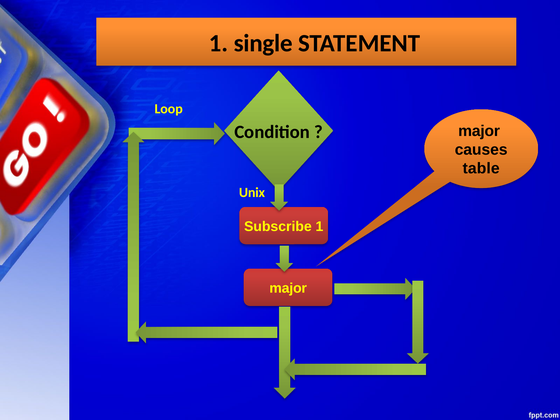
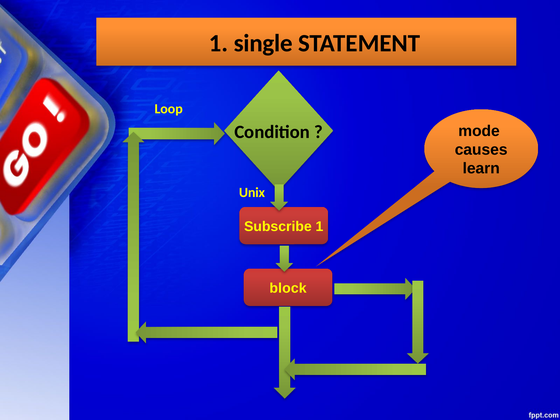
major: major -> mode (479, 131)
table: table -> learn (481, 168)
major: major -> block (288, 288)
